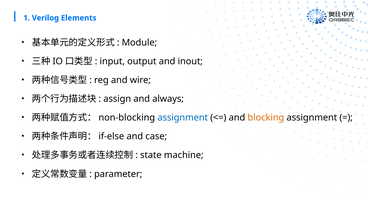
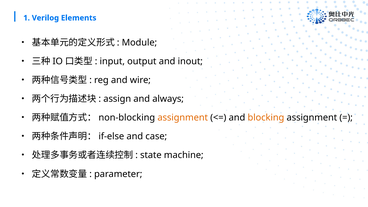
assignment colour: blue -> orange (183, 118)
